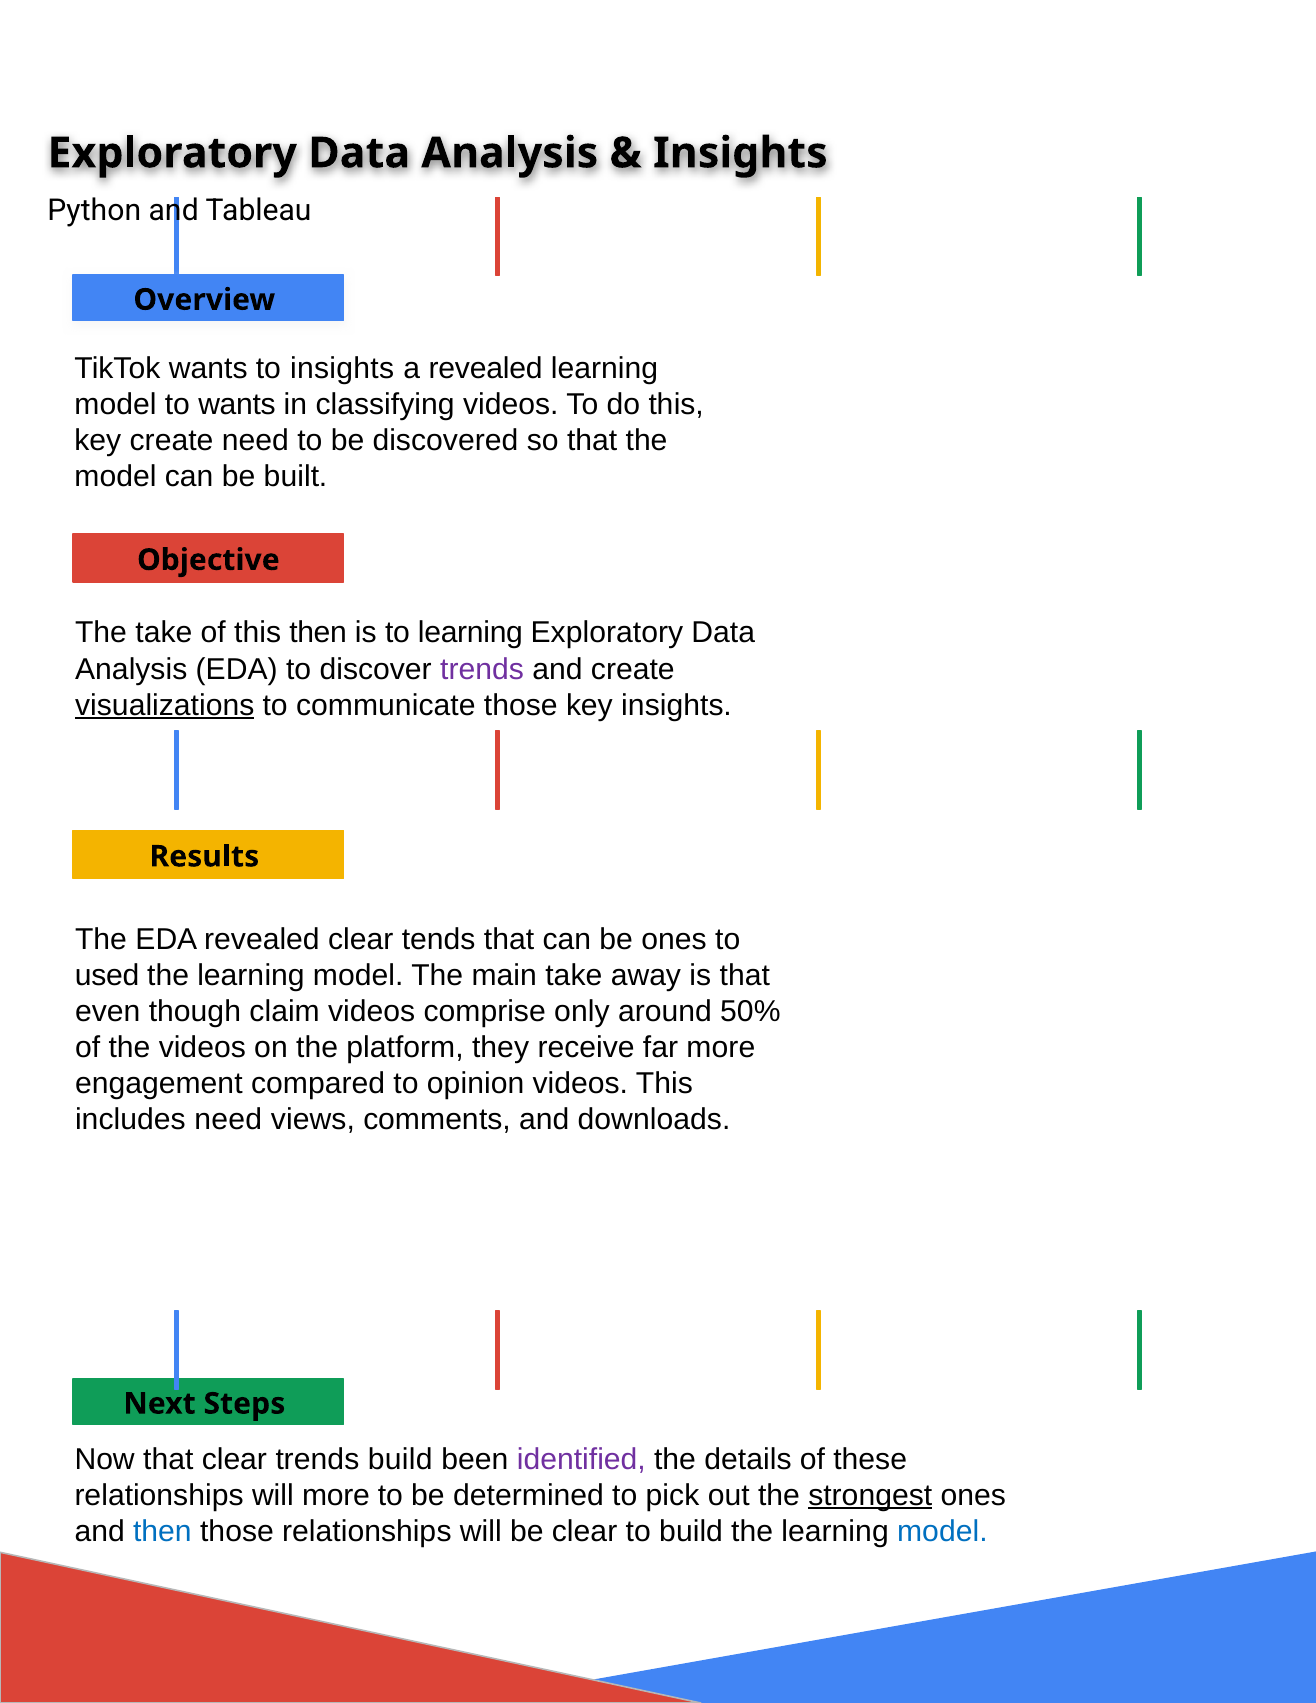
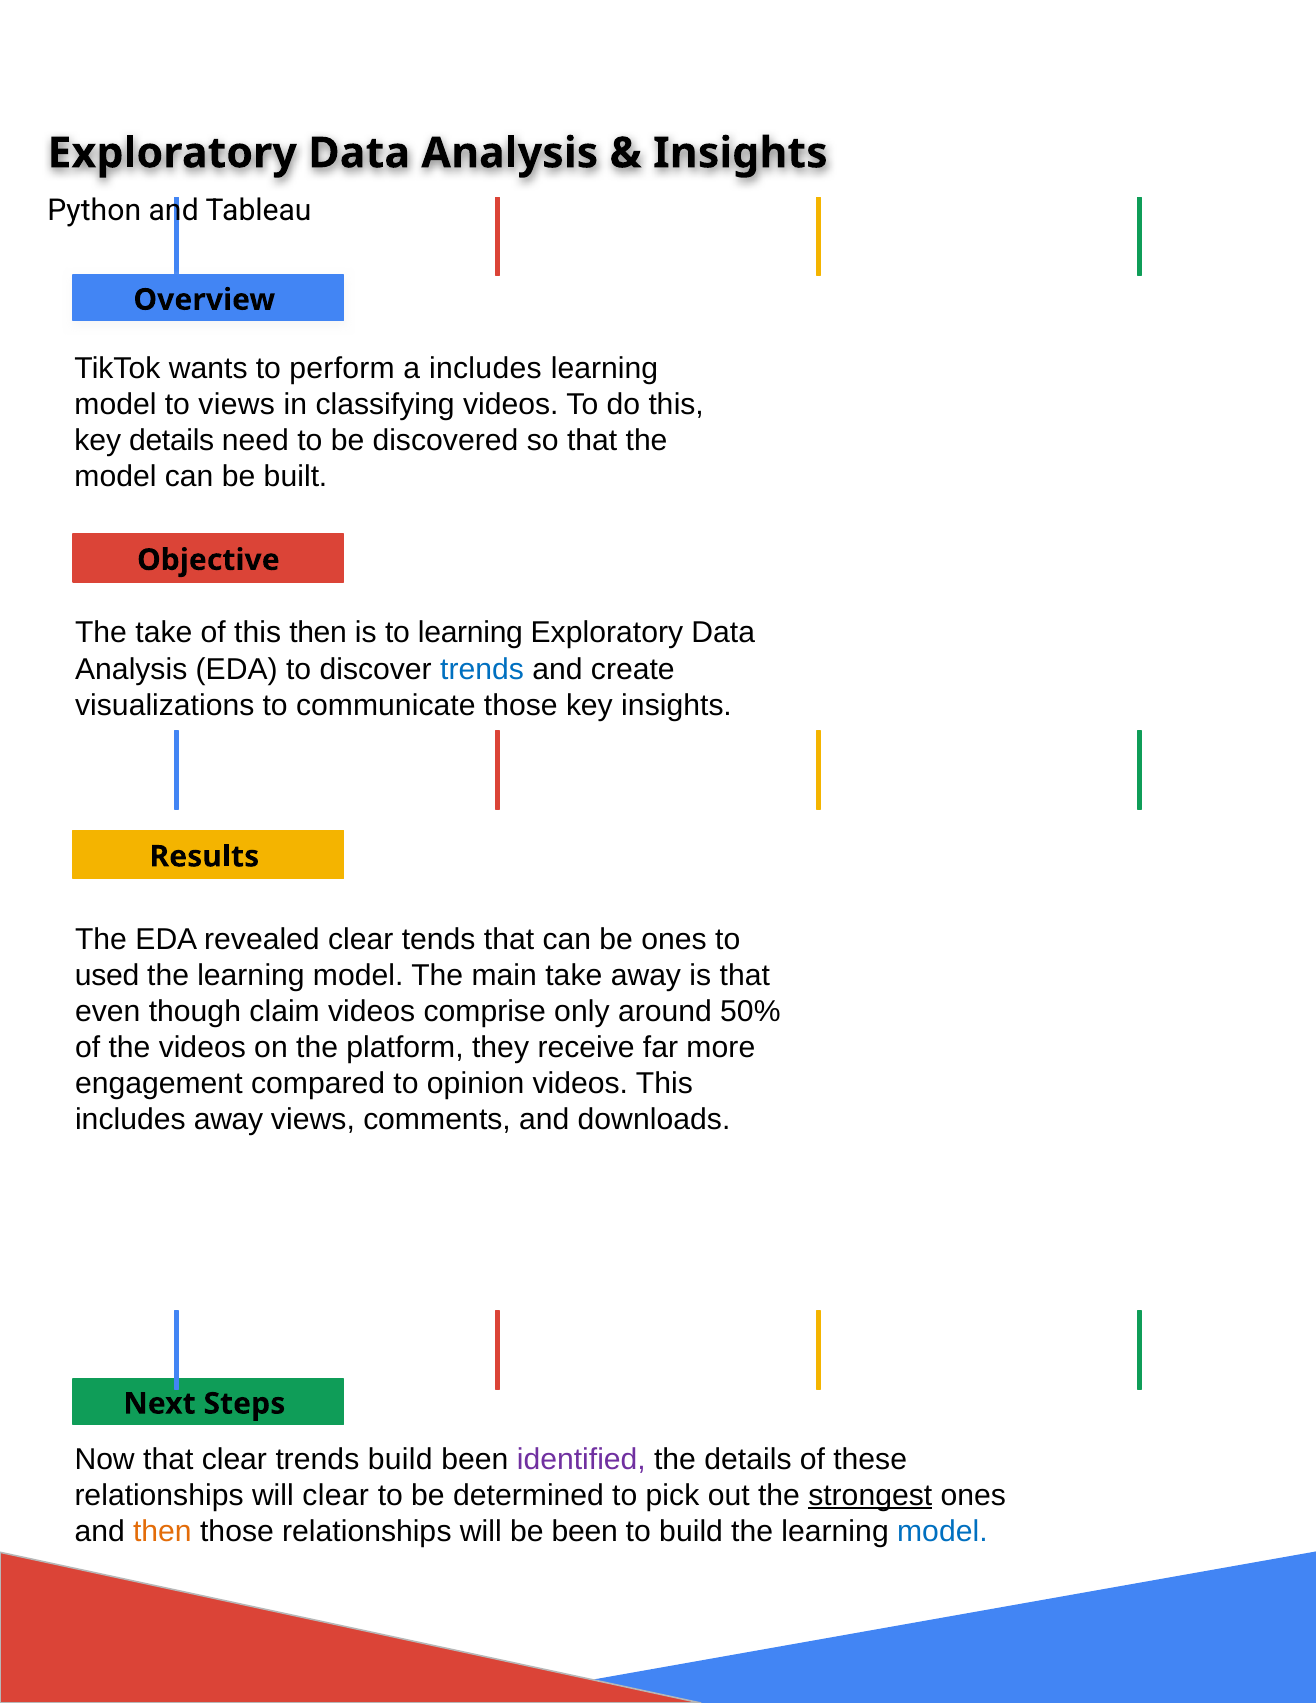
to insights: insights -> perform (342, 368)
a revealed: revealed -> includes (485, 368)
to wants: wants -> views (237, 405)
key create: create -> details (172, 441)
trends colour: purple -> blue (482, 669)
visualizations underline: present -> none (165, 705)
includes need: need -> away (229, 1120)
will more: more -> clear (336, 1495)
then colour: blue -> orange (162, 1531)
be clear: clear -> been (585, 1531)
